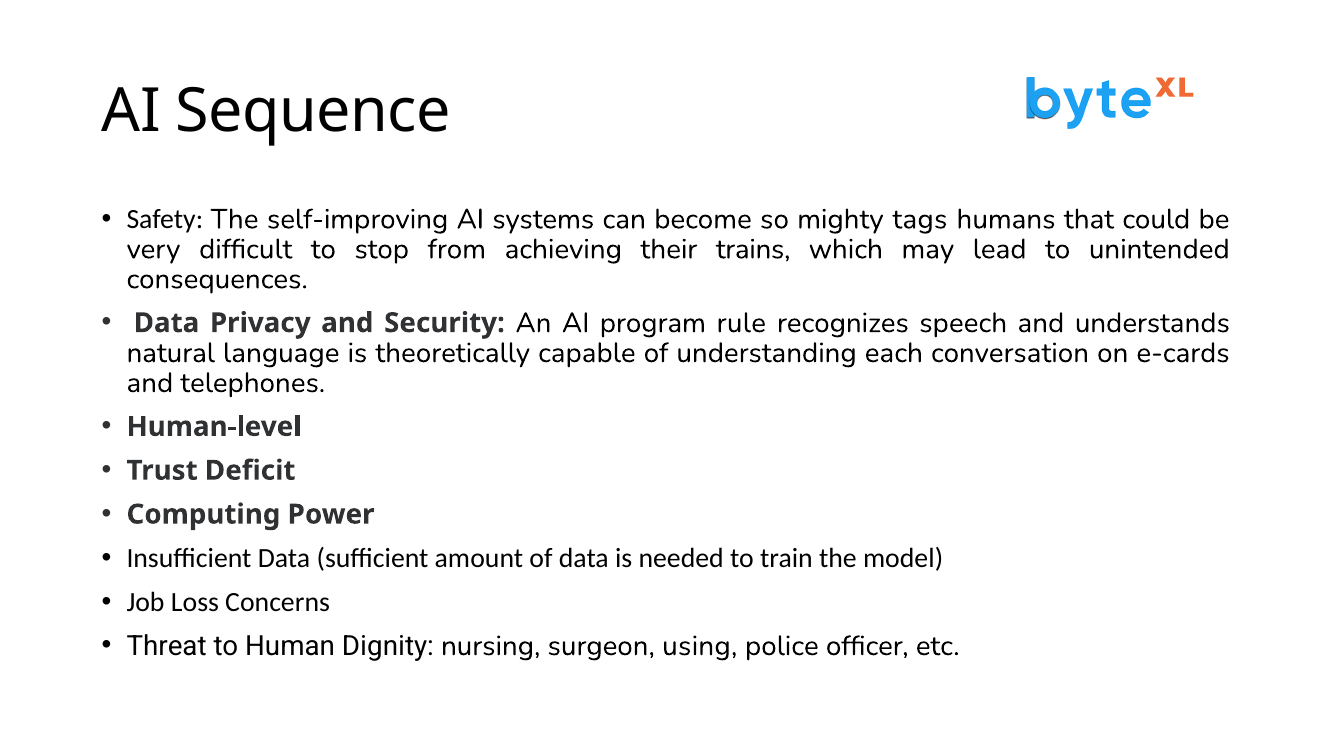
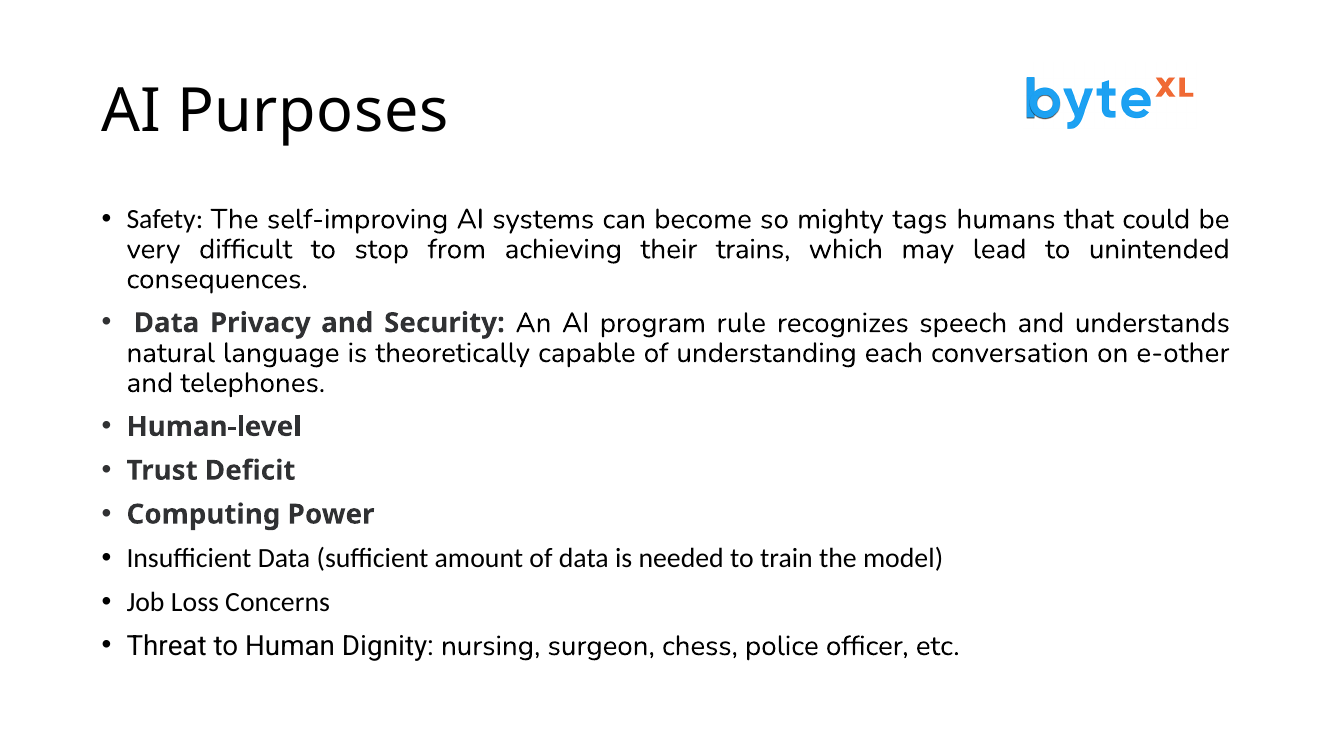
Sequence: Sequence -> Purposes (313, 112)
e-cards: e-cards -> e-other (1183, 353)
using: using -> chess (700, 646)
